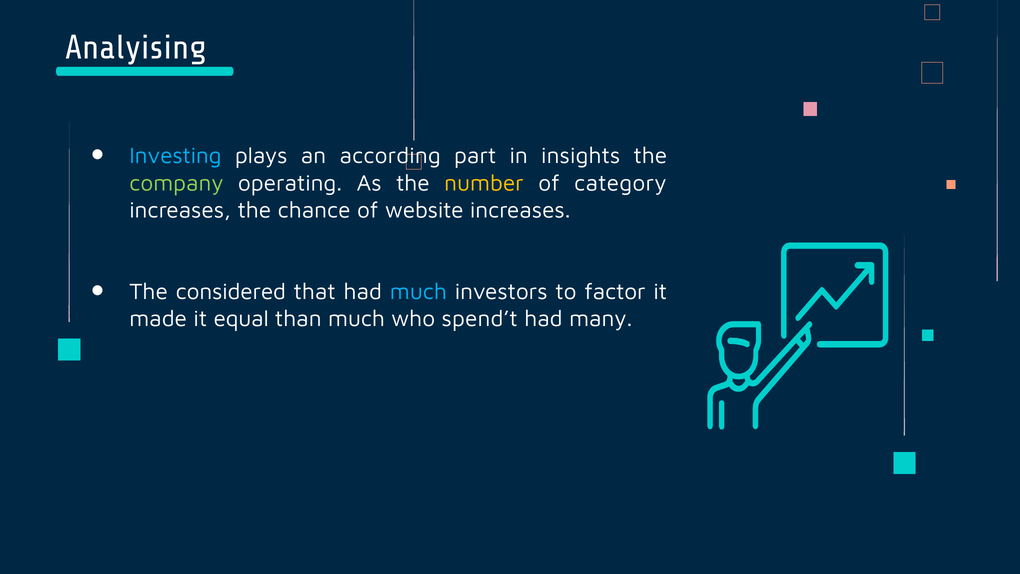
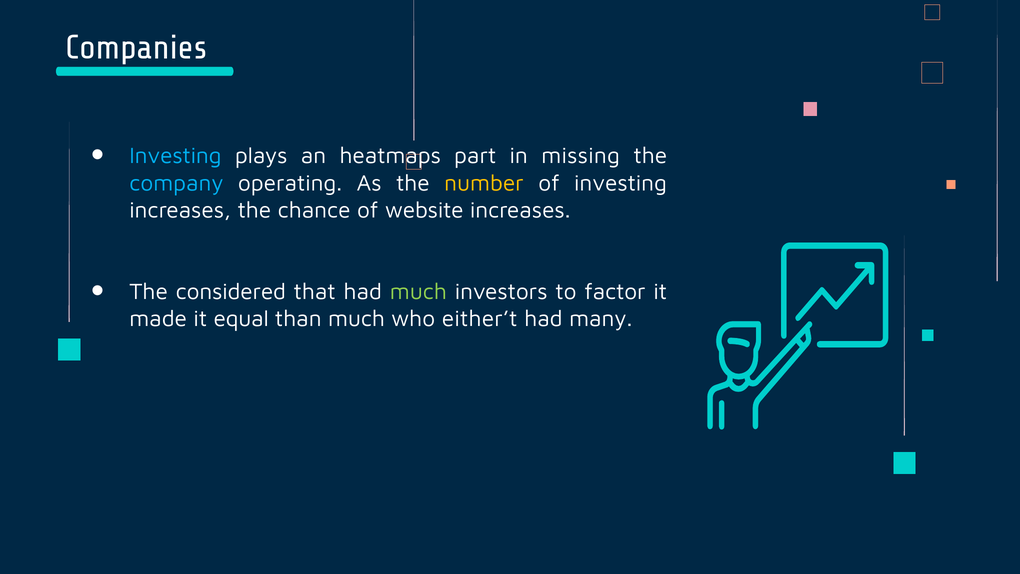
Analyising: Analyising -> Companies (136, 48)
according: according -> heatmaps (390, 156)
insights: insights -> missing (581, 156)
company colour: light green -> light blue (176, 183)
of category: category -> investing (620, 183)
much colour: light blue -> light green (418, 292)
spend’t: spend’t -> either’t (480, 319)
